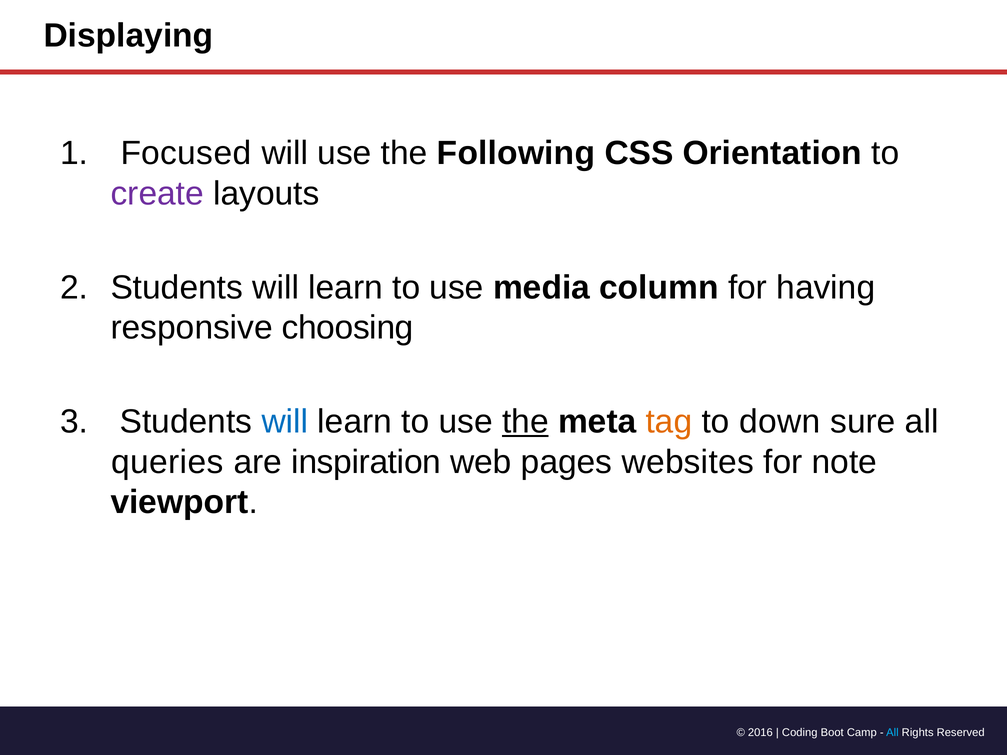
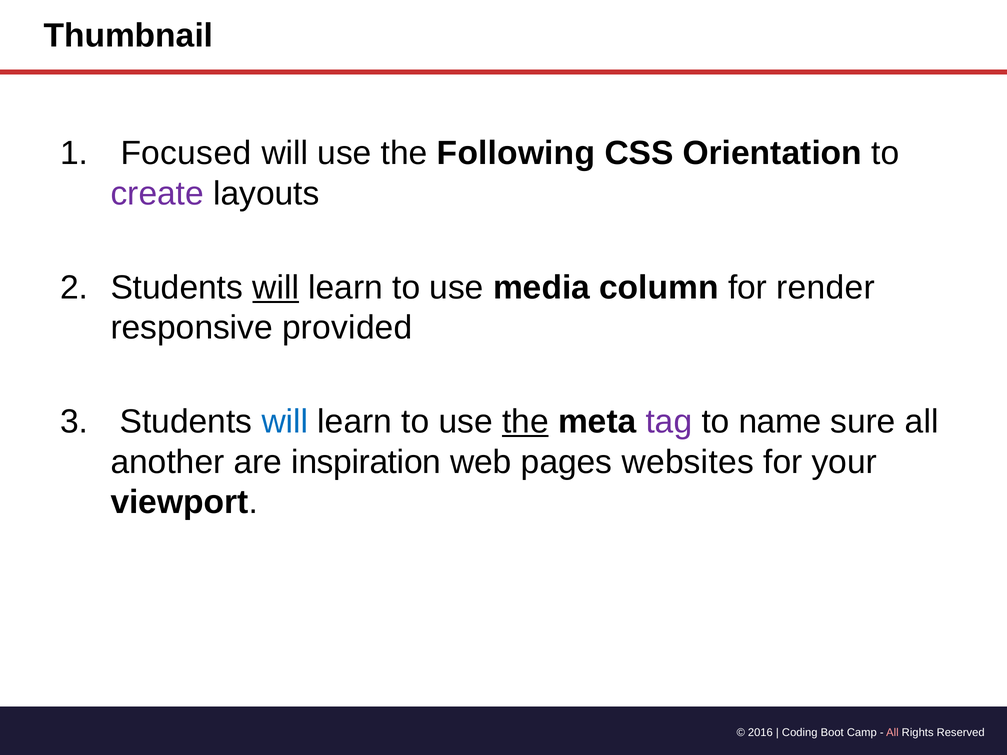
Displaying: Displaying -> Thumbnail (128, 36)
will underline: none -> present (276, 288)
having: having -> render (826, 288)
choosing: choosing -> provided (347, 328)
tag colour: orange -> purple (669, 422)
down: down -> name (780, 422)
queries: queries -> another (168, 462)
note: note -> your (844, 462)
All colour: light blue -> pink (892, 733)
